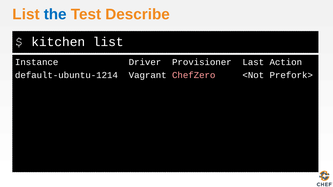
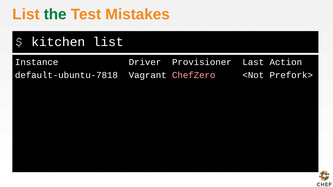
the colour: blue -> green (55, 14)
Describe: Describe -> Mistakes (138, 14)
default-ubuntu-1214: default-ubuntu-1214 -> default-ubuntu-7818 (66, 75)
